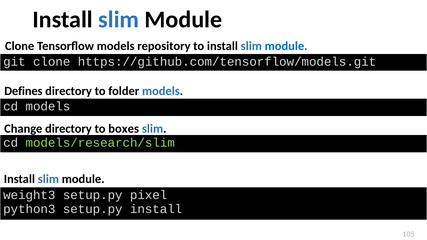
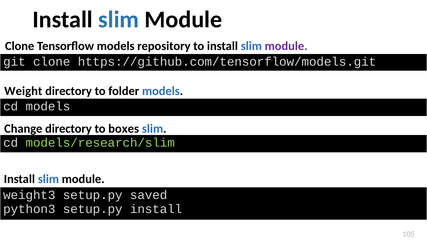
module colour: blue -> purple (286, 46)
Defines: Defines -> Weight (23, 91)
pixel: pixel -> saved (149, 195)
